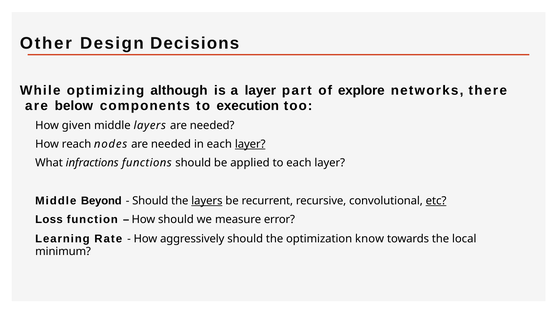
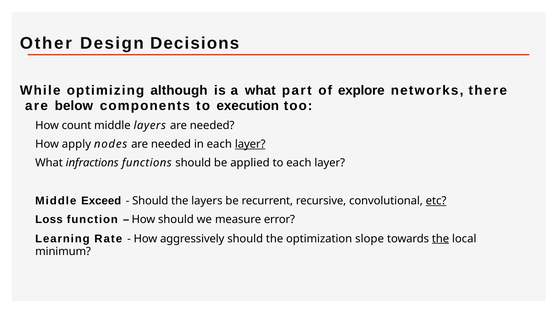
a layer: layer -> what (260, 90)
given: given -> count (77, 125)
reach: reach -> apply (76, 144)
Beyond: Beyond -> Exceed (101, 201)
layers underline: present -> none (207, 201)
know: know -> slope (370, 239)
the underline: none -> present (441, 239)
